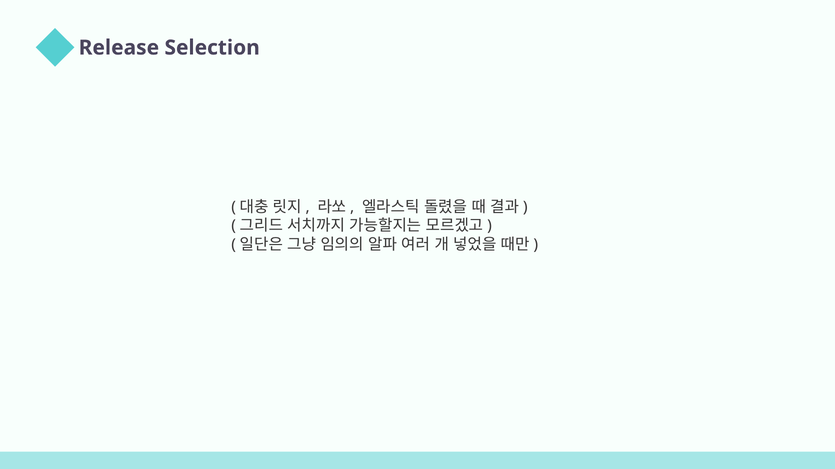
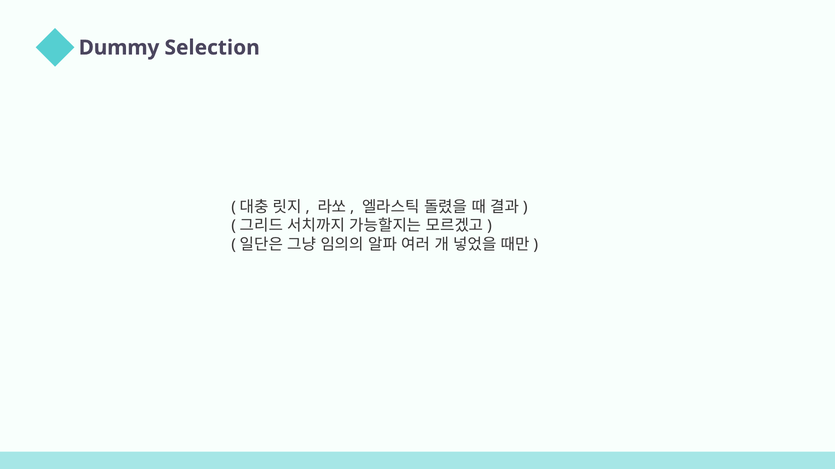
Release: Release -> Dummy (119, 48)
